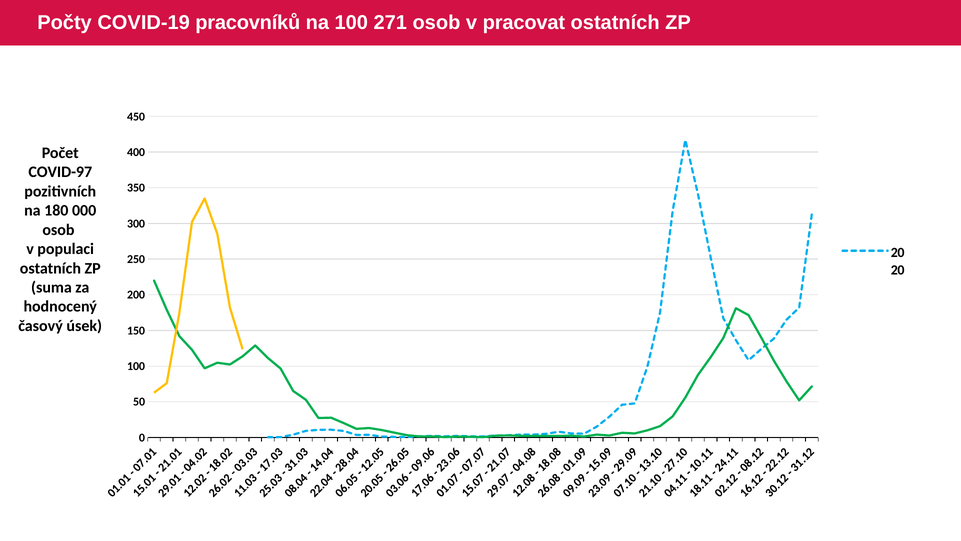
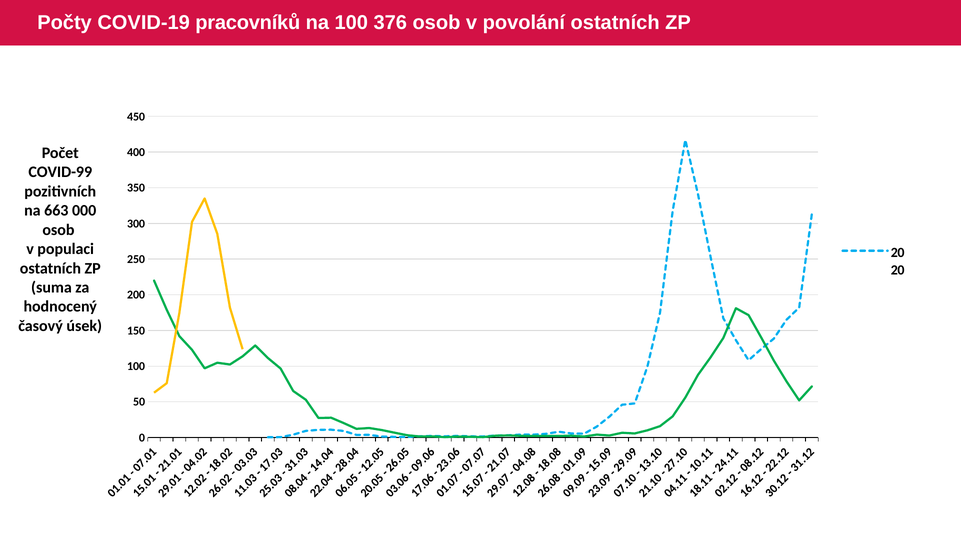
271: 271 -> 376 (390, 23)
pracovat: pracovat -> povolání (524, 23)
COVID-97: COVID-97 -> COVID-99 (60, 172)
180: 180 -> 663 (56, 210)
